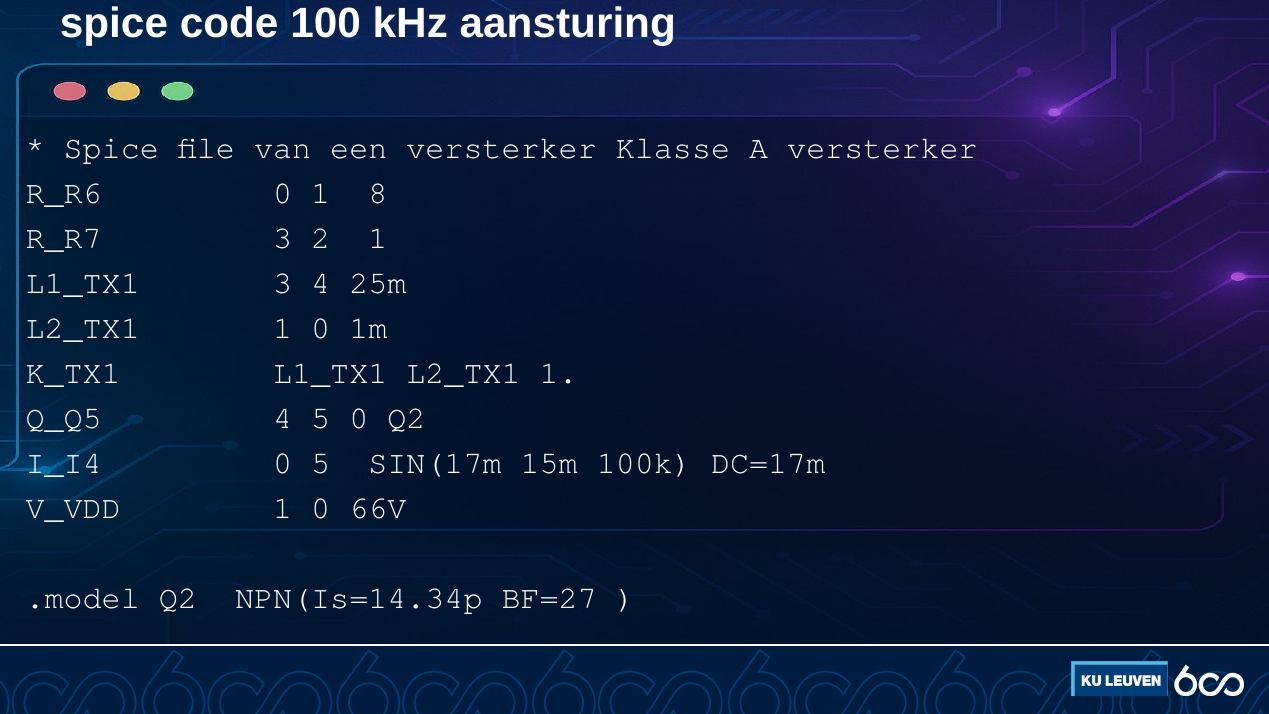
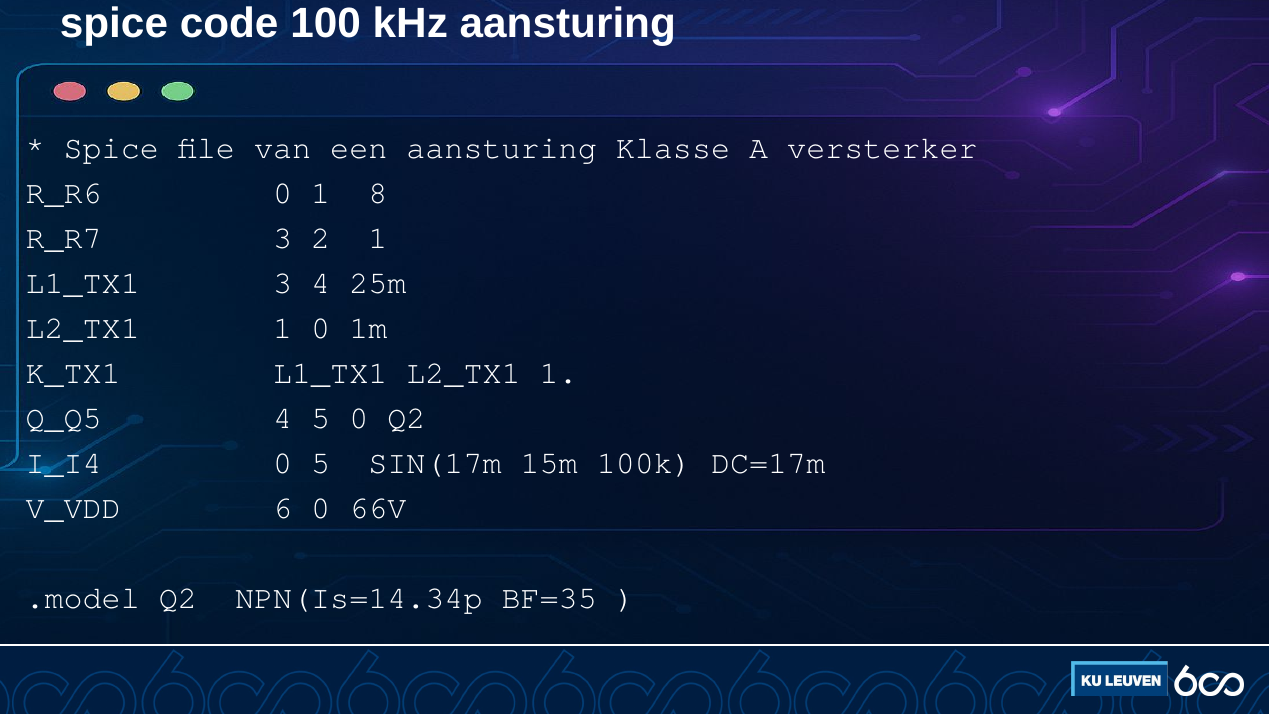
een versterker: versterker -> aansturing (502, 148)
V_VDD 1: 1 -> 6 (283, 508)
BF=27: BF=27 -> BF=35 (549, 598)
